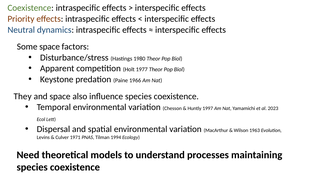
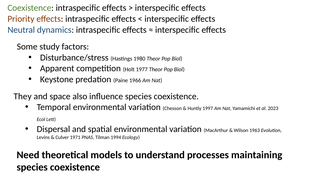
Some space: space -> study (50, 46)
